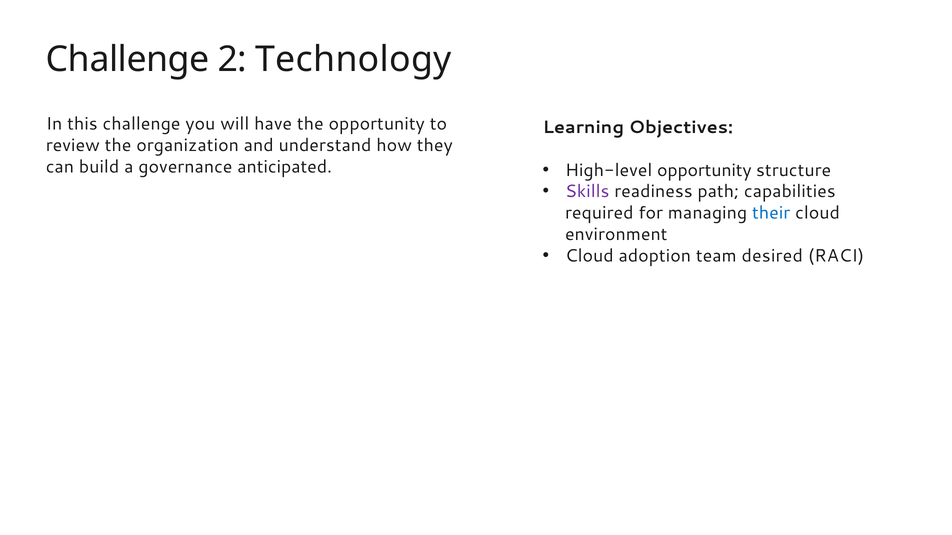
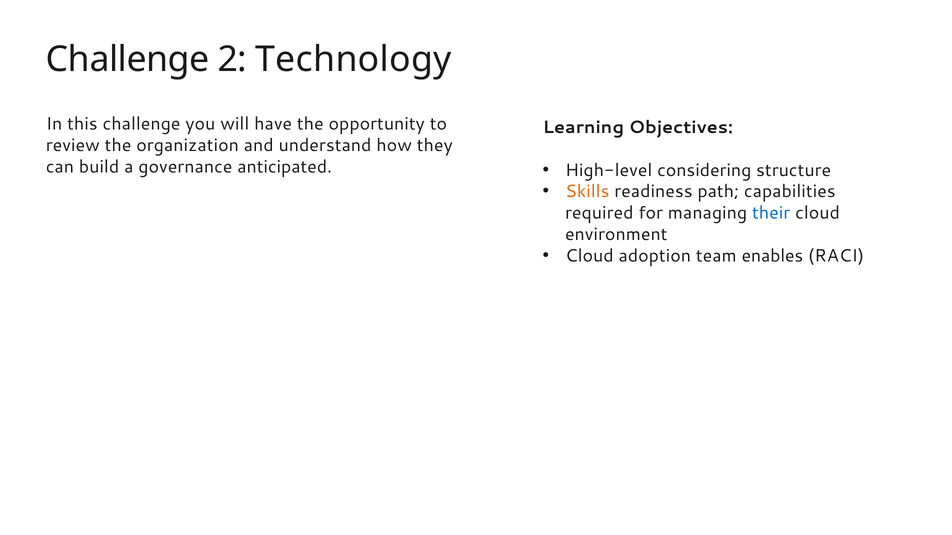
High-level opportunity: opportunity -> considering (704, 170)
Skills colour: purple -> orange (587, 192)
desired: desired -> enables (772, 256)
